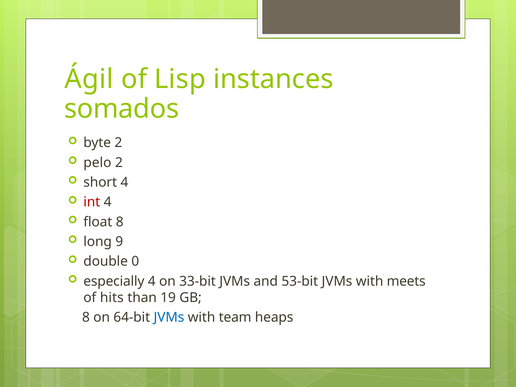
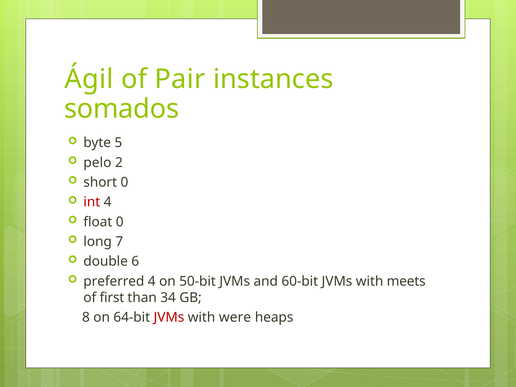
Lisp: Lisp -> Pair (180, 79)
byte 2: 2 -> 5 (118, 143)
short 4: 4 -> 0 (124, 182)
float 8: 8 -> 0 (120, 222)
9: 9 -> 7 (119, 242)
0: 0 -> 6 (135, 261)
especially: especially -> preferred (114, 281)
33-bit: 33-bit -> 50-bit (198, 281)
53-bit: 53-bit -> 60-bit (300, 281)
hits: hits -> first (112, 298)
19: 19 -> 34 (168, 298)
JVMs colour: blue -> red (169, 317)
team: team -> were (235, 317)
